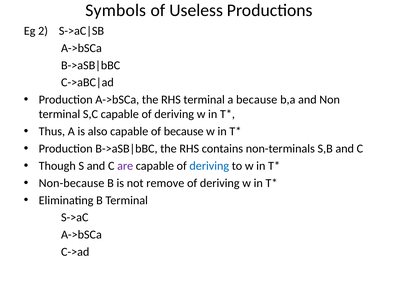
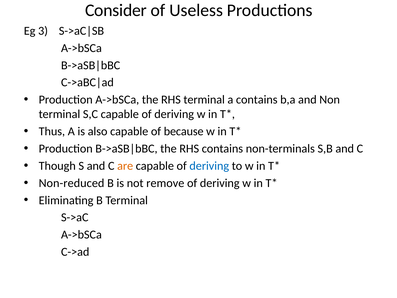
Symbols: Symbols -> Consider (116, 10)
2: 2 -> 3 (43, 31)
a because: because -> contains (257, 100)
are colour: purple -> orange (125, 166)
Non-because: Non-because -> Non-reduced (72, 183)
